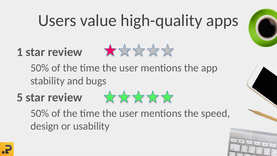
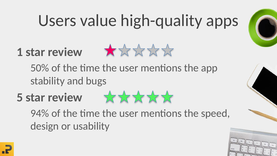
50%: 50% -> 94% (40, 113)
